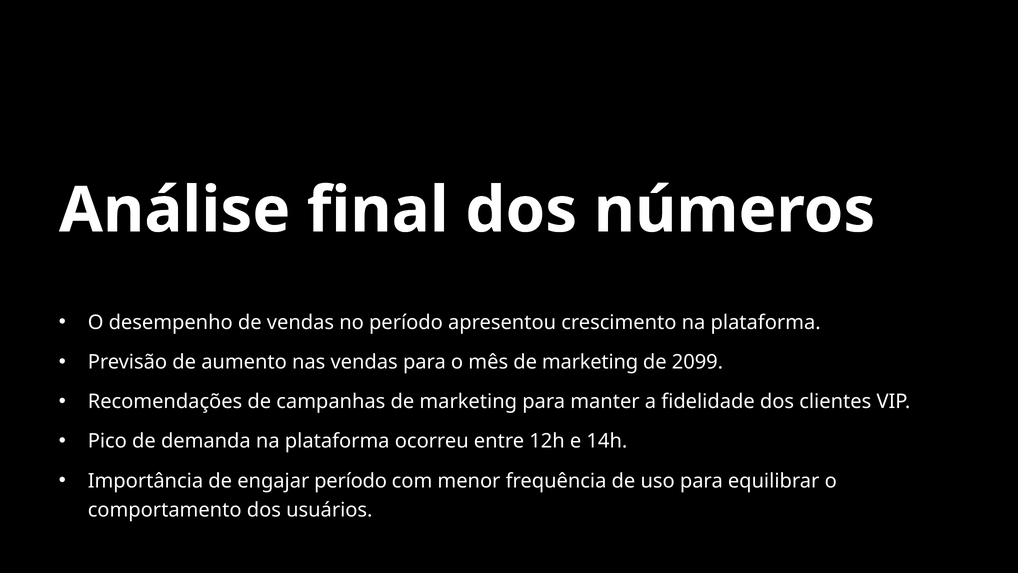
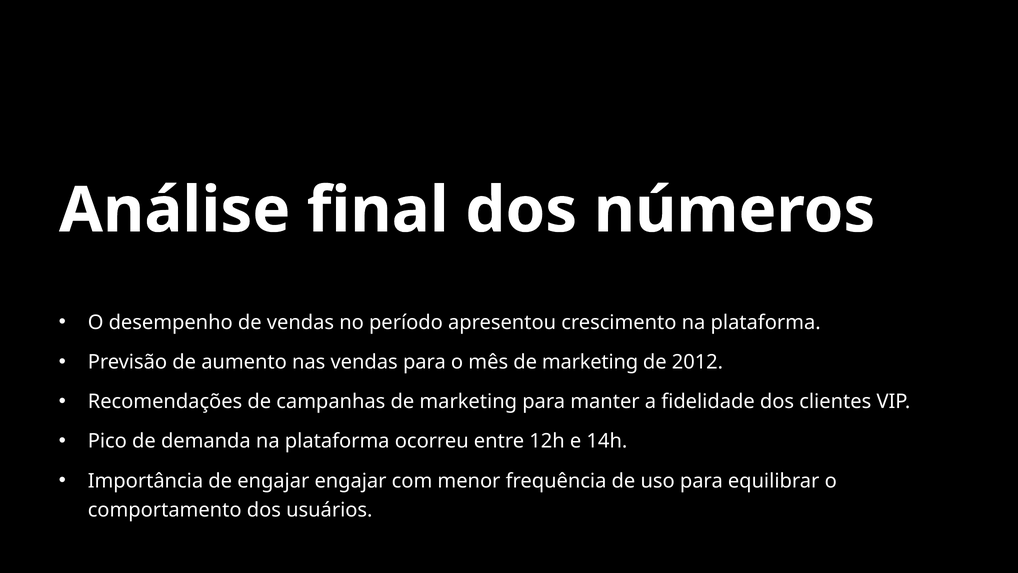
2099: 2099 -> 2012 (697, 362)
engajar período: período -> engajar (351, 481)
